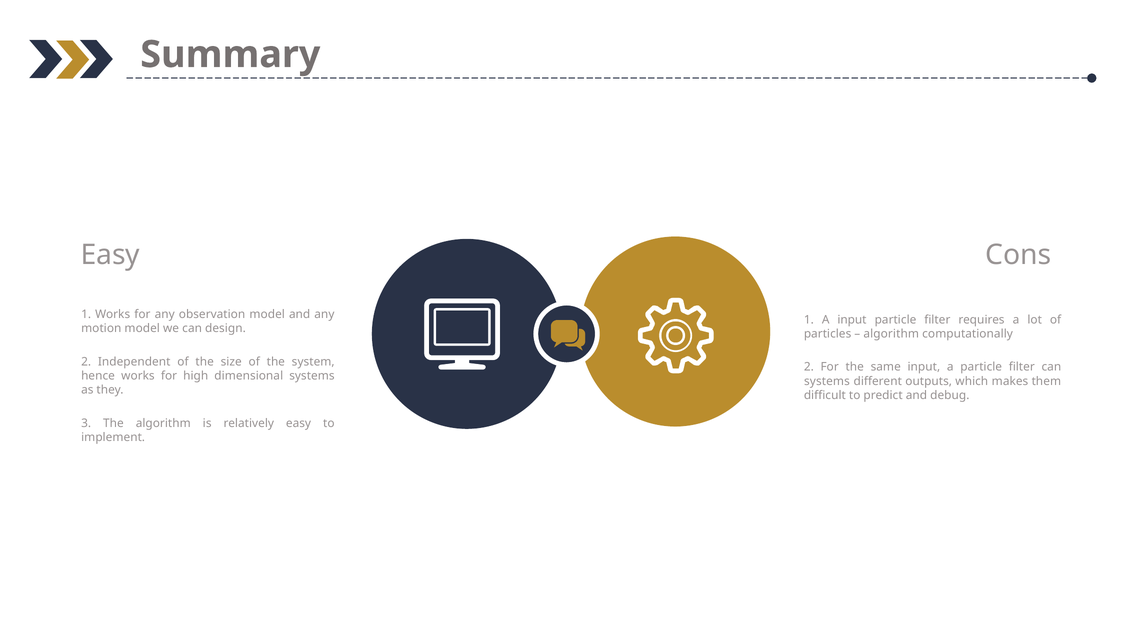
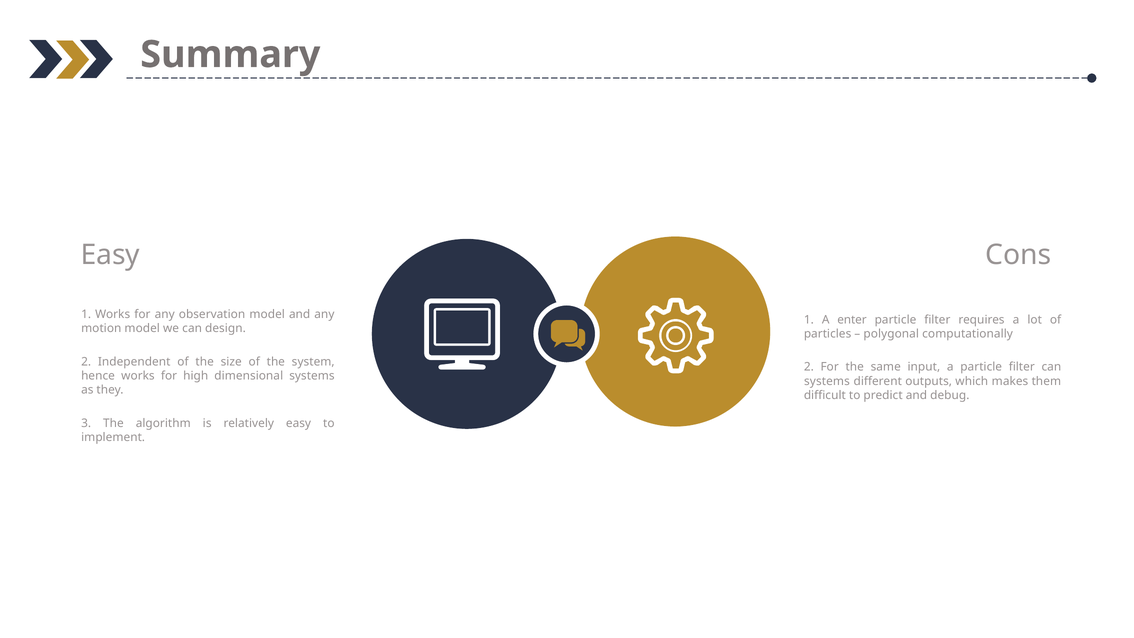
A input: input -> enter (852, 320)
algorithm: algorithm -> polygonal (891, 334)
